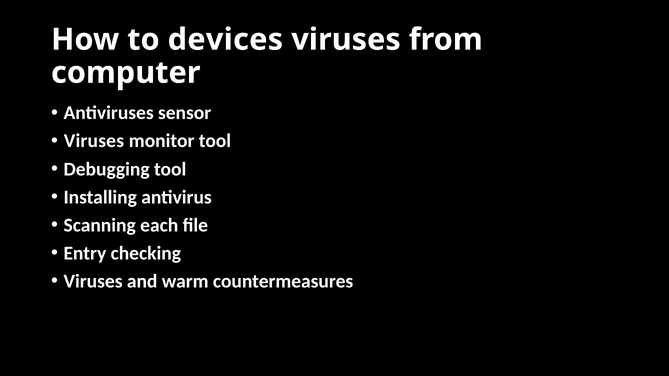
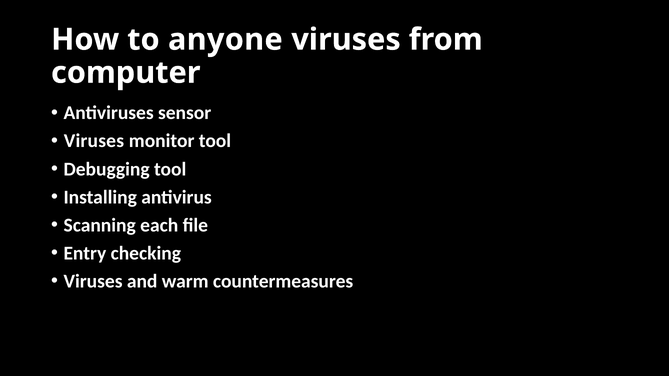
devices: devices -> anyone (225, 40)
